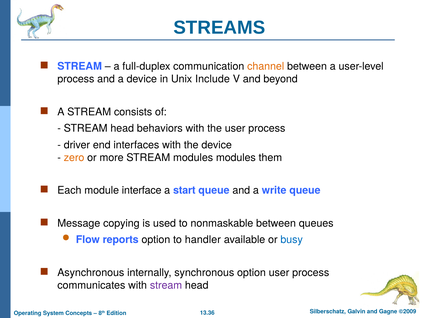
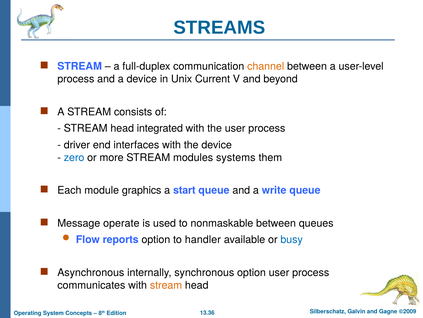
Include: Include -> Current (213, 79)
behaviors: behaviors -> integrated (160, 128)
zero colour: orange -> blue (74, 157)
modules modules: modules -> systems (236, 157)
interface: interface -> graphics (142, 190)
copying: copying -> operate (121, 223)
stream colour: purple -> orange (166, 285)
